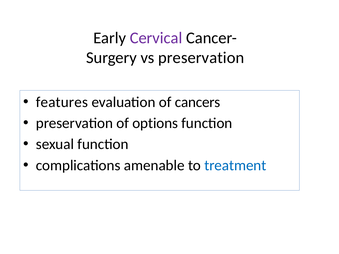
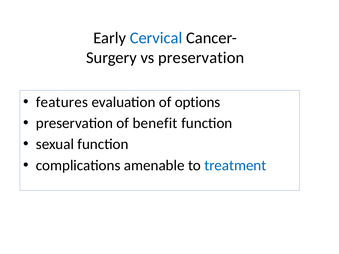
Cervical colour: purple -> blue (156, 38)
cancers: cancers -> options (198, 102)
options: options -> benefit (155, 123)
